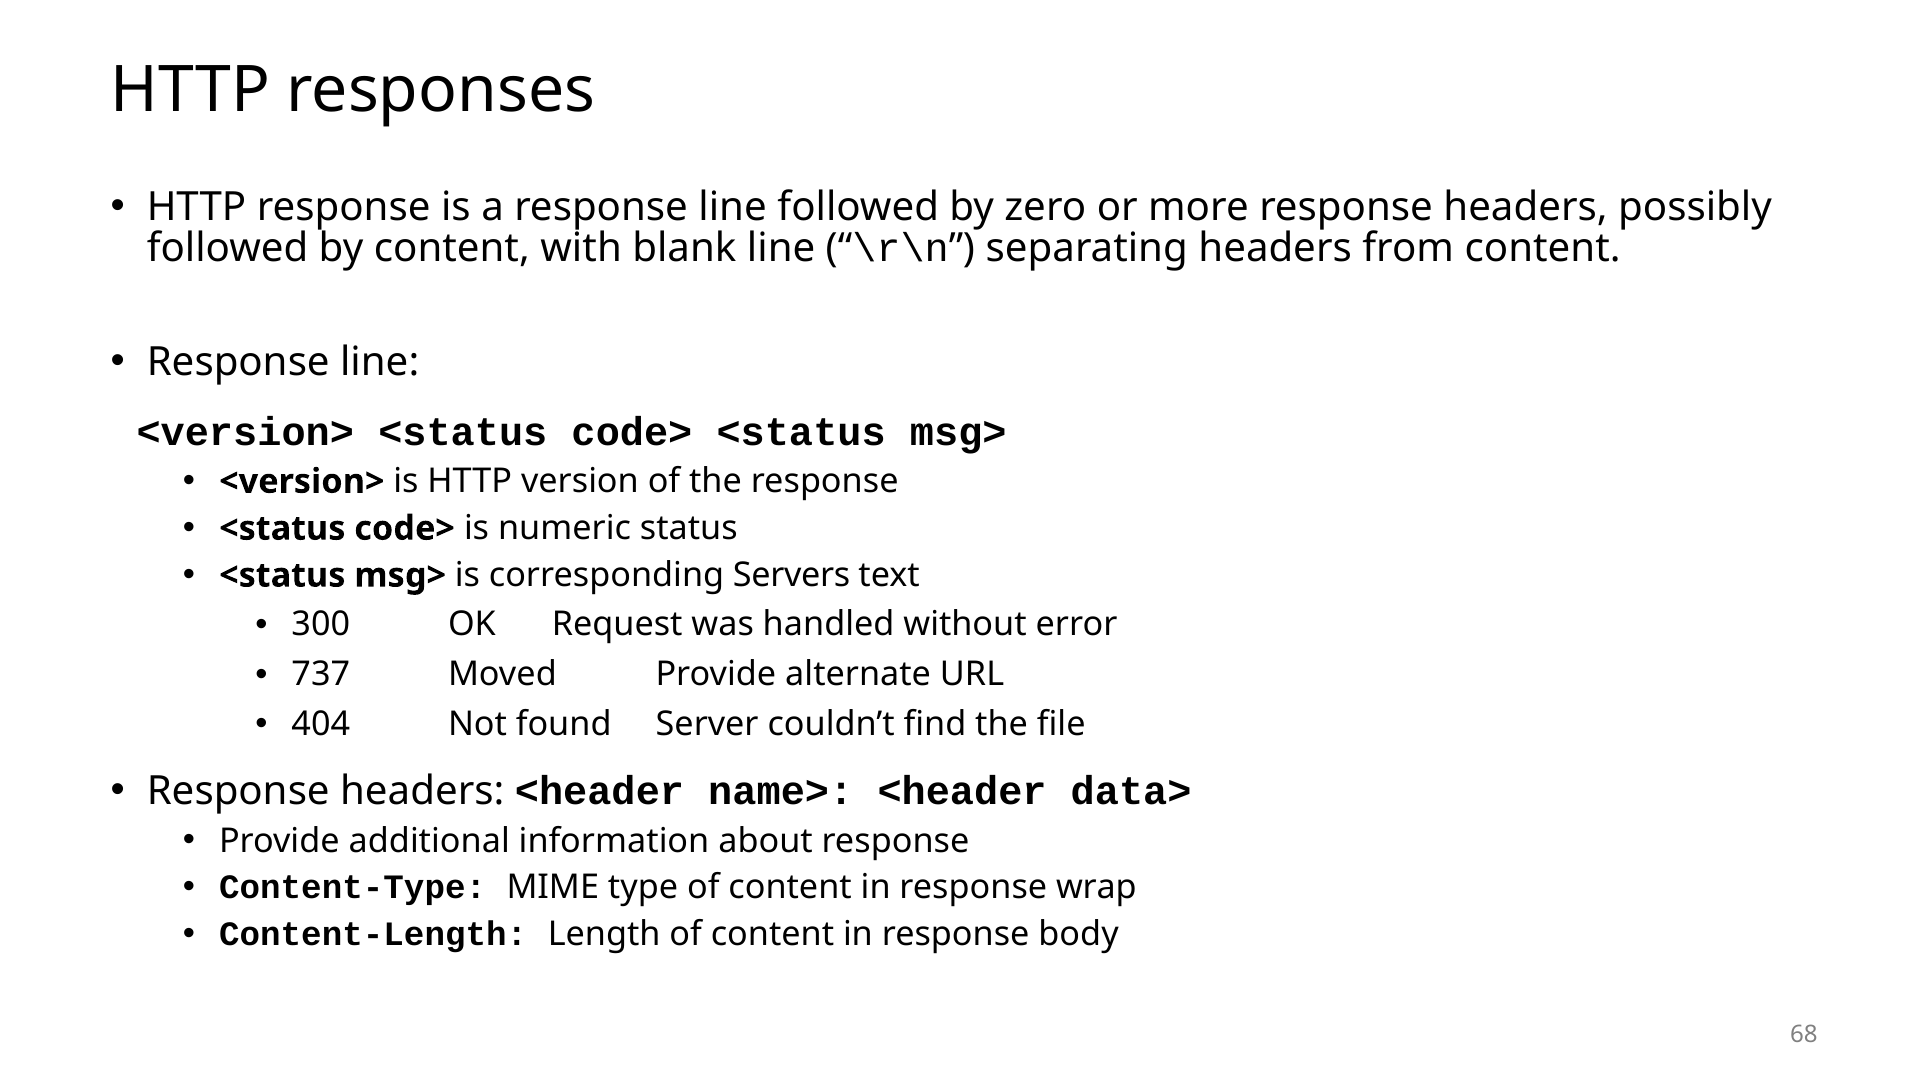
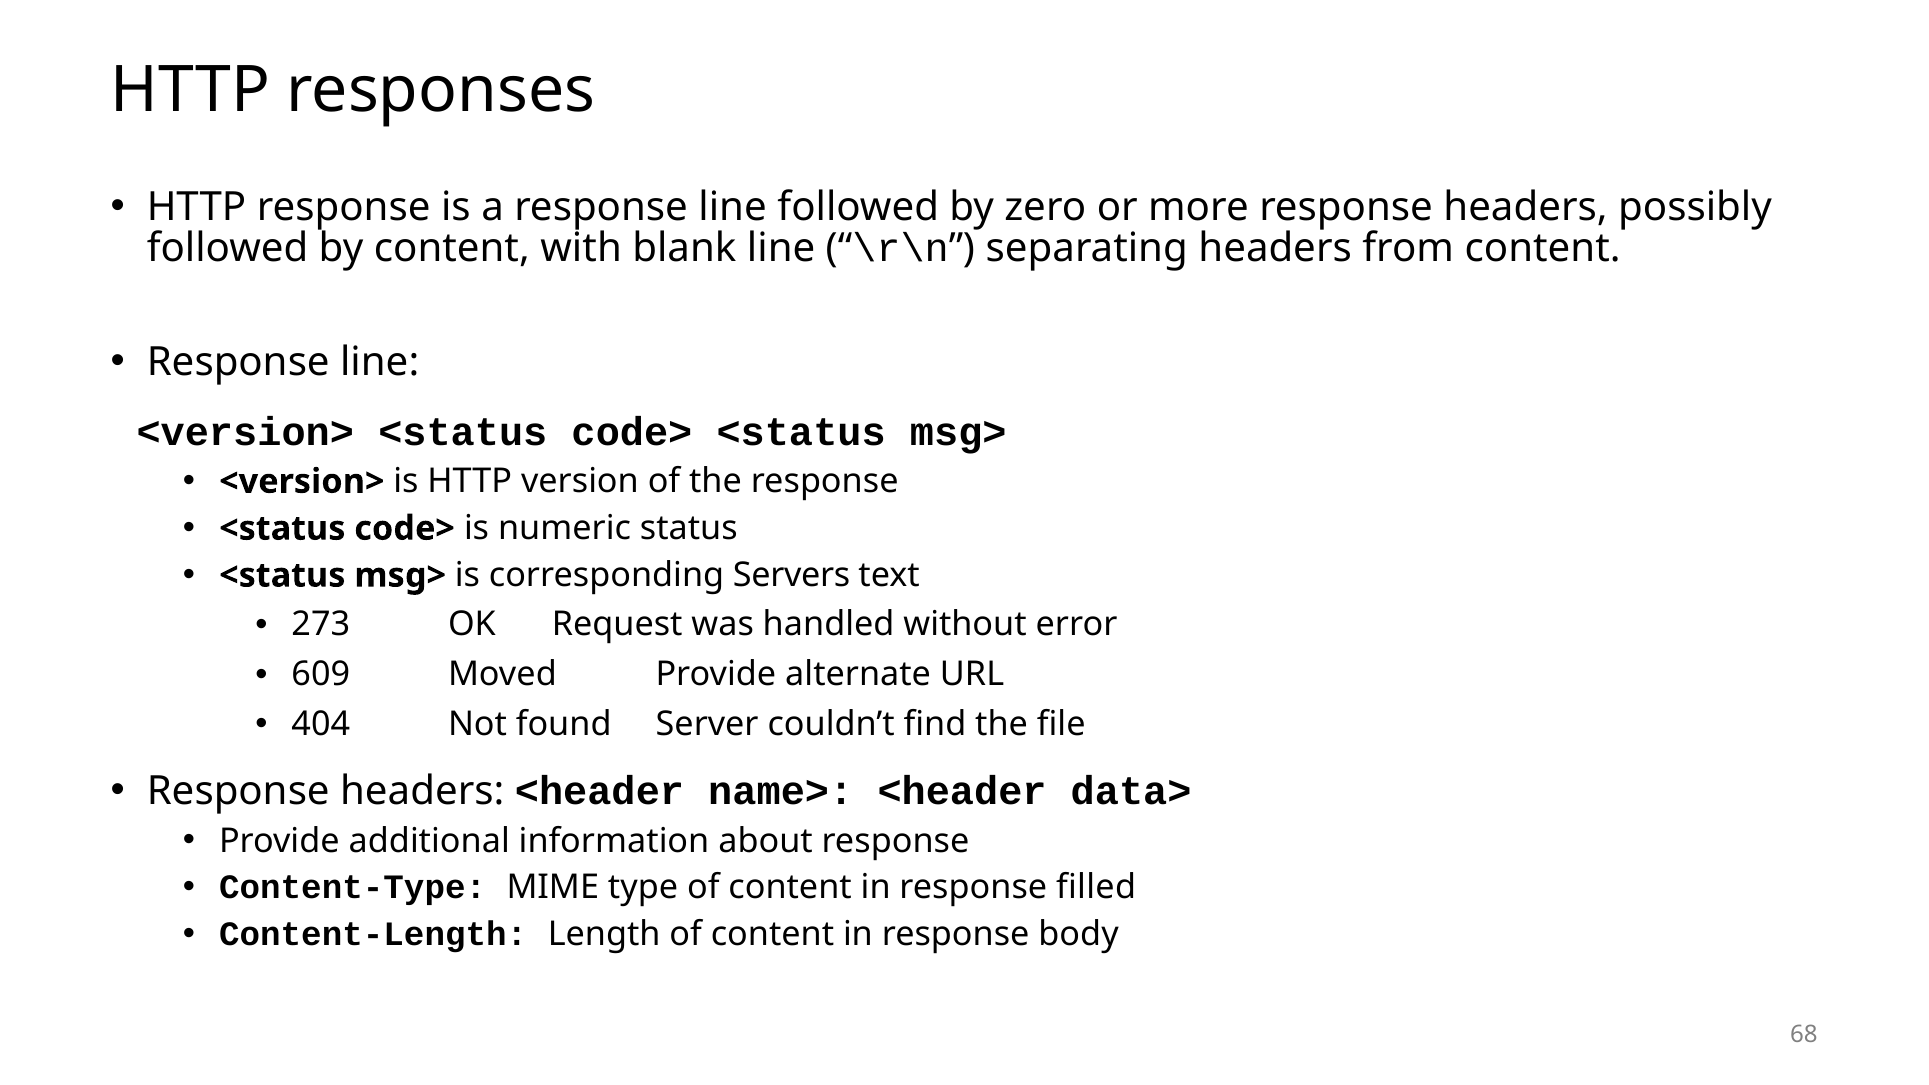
300: 300 -> 273 (321, 625)
737: 737 -> 609 (321, 674)
wrap: wrap -> filled (1096, 888)
